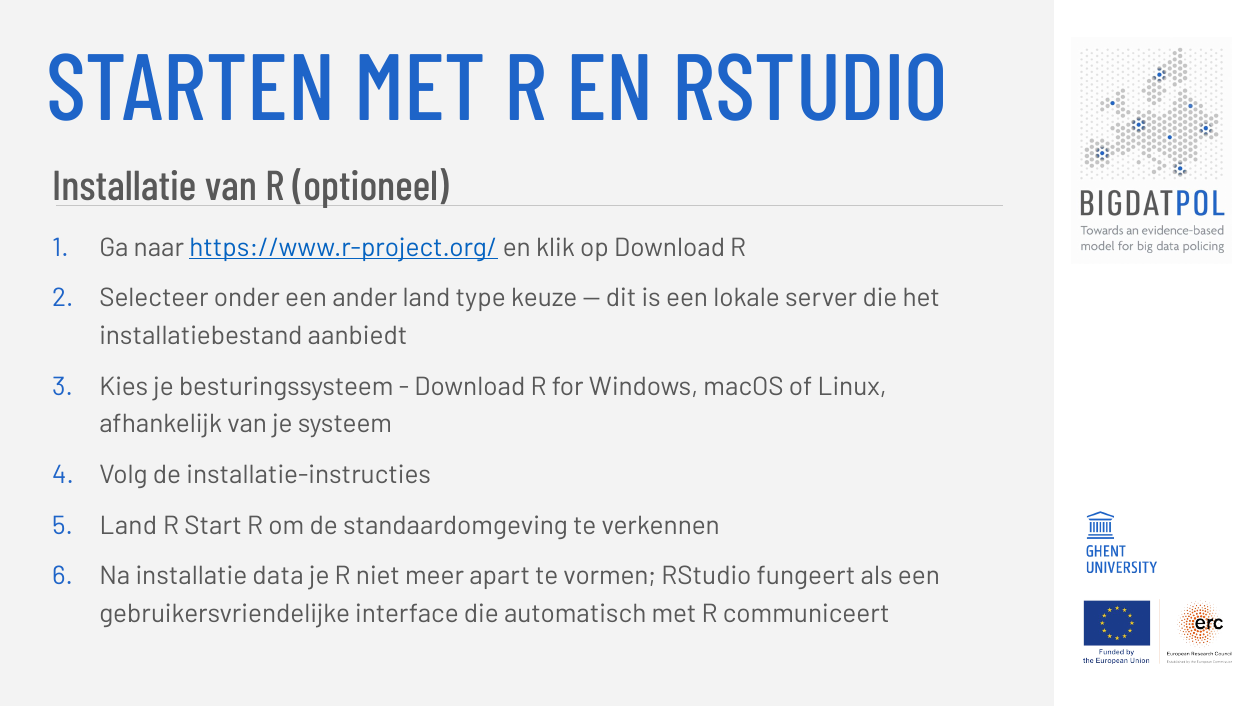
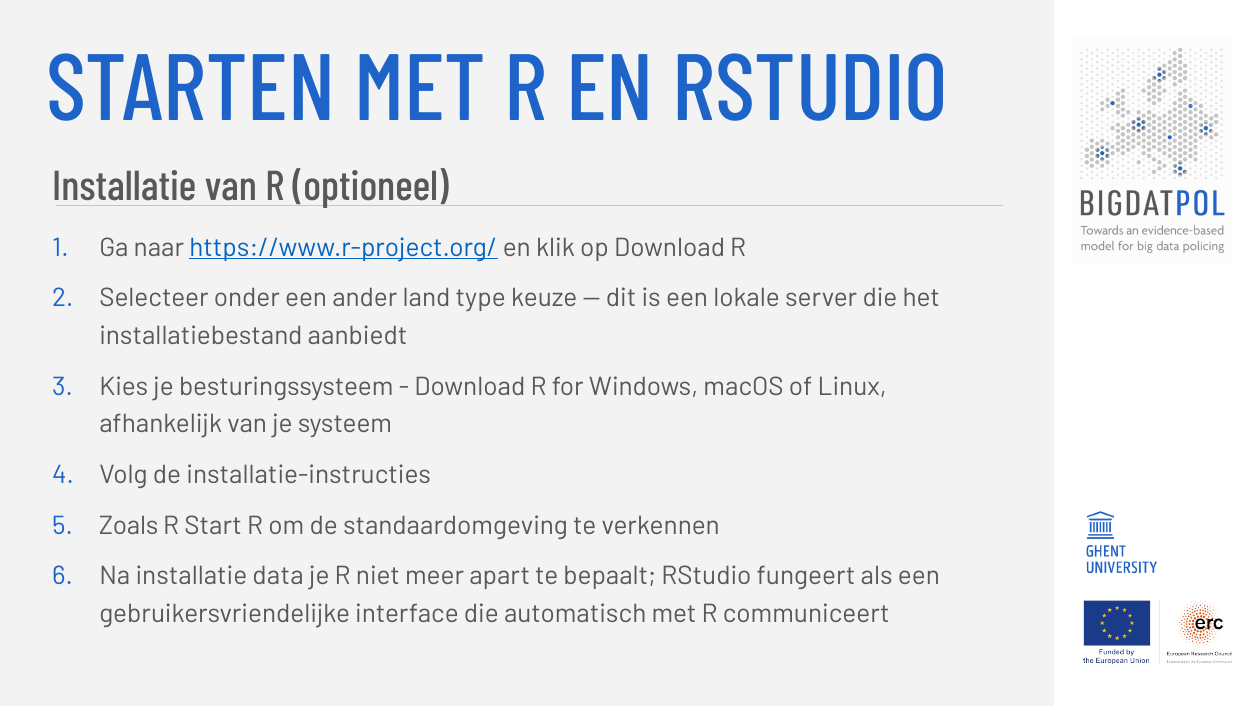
Land: Land -> Zoals (129, 526)
vormen: vormen -> bepaalt (610, 576)
